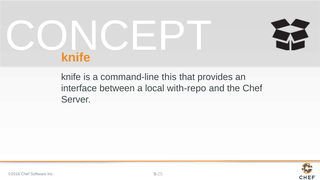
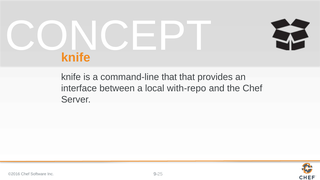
command-line this: this -> that (169, 77)
